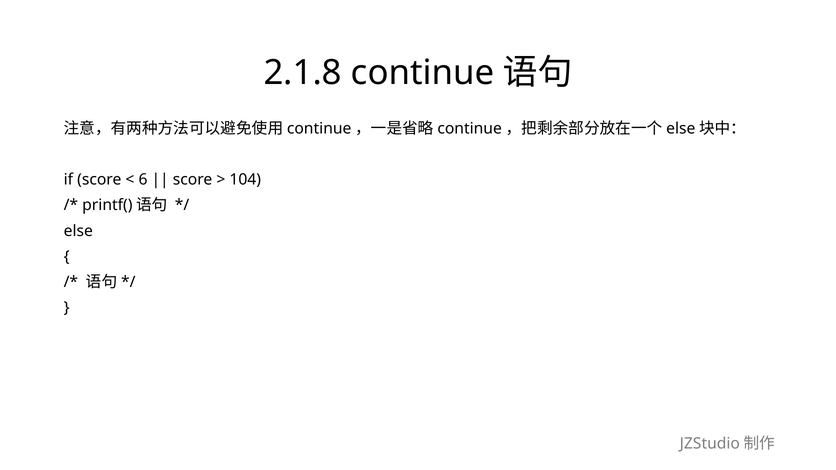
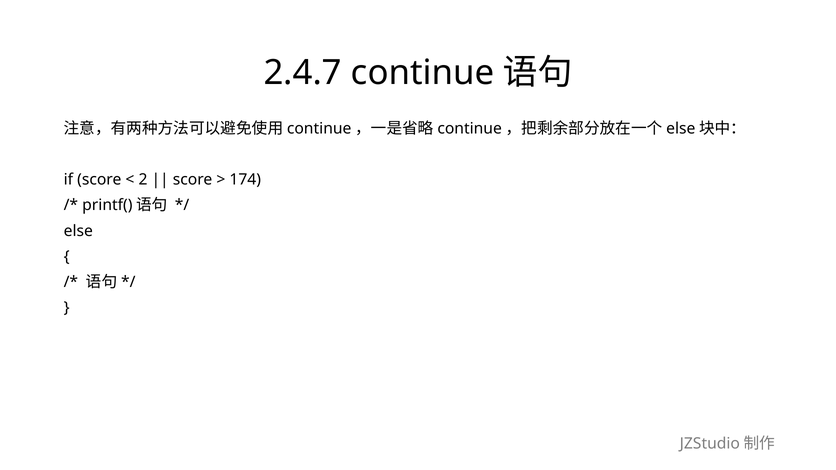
2.1.8: 2.1.8 -> 2.4.7 (303, 73)
6: 6 -> 2 (143, 180)
104: 104 -> 174 (245, 180)
